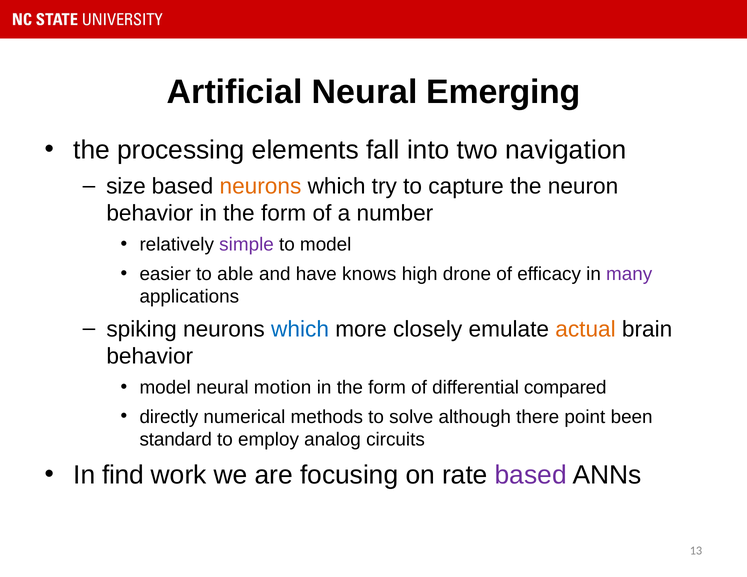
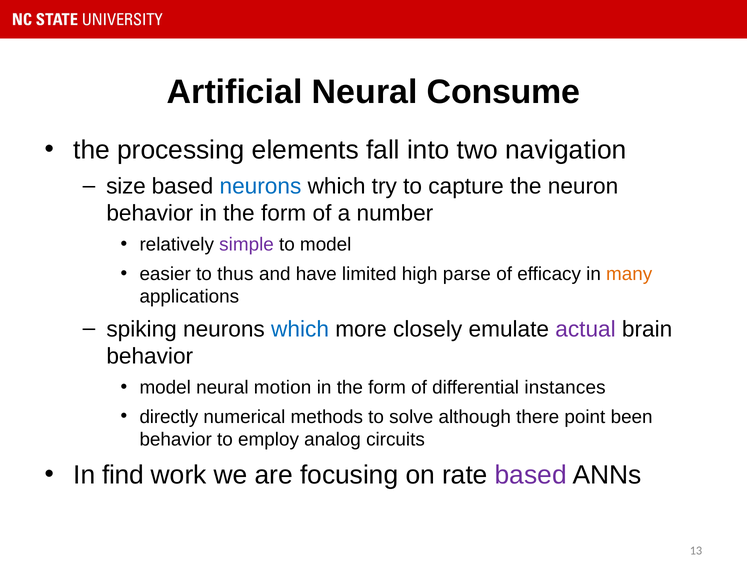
Emerging: Emerging -> Consume (503, 92)
neurons colour: orange -> blue (260, 186)
able: able -> thus (235, 274)
knows: knows -> limited (369, 274)
drone: drone -> parse (467, 274)
many colour: purple -> orange (629, 274)
actual colour: orange -> purple (586, 329)
compared: compared -> instances (565, 388)
standard: standard -> behavior (176, 440)
